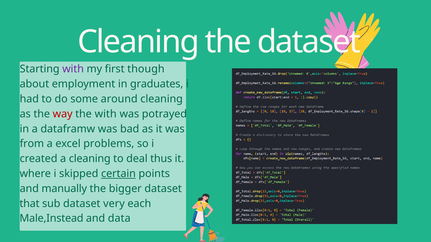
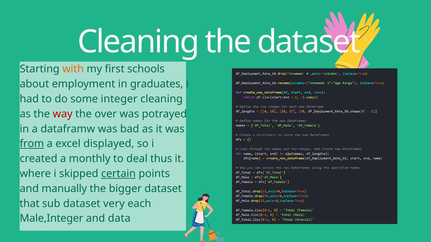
with colour: purple -> orange (73, 69)
though: though -> schools (146, 69)
around: around -> integer (119, 99)
the with: with -> over (106, 114)
from underline: none -> present (32, 144)
problems: problems -> displayed (109, 144)
a cleaning: cleaning -> monthly (90, 159)
Male,Instead: Male,Instead -> Male,Integer (51, 219)
